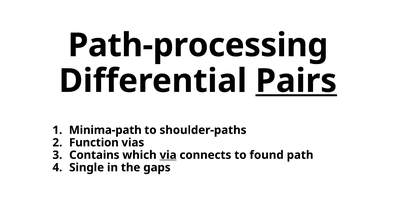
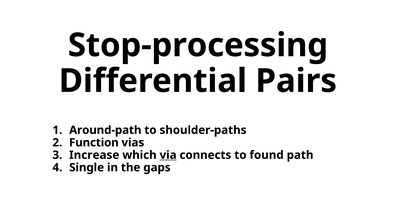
Path-processing: Path-processing -> Stop-processing (198, 45)
Pairs underline: present -> none (296, 81)
Minima-path: Minima-path -> Around-path (105, 130)
Contains: Contains -> Increase (94, 155)
